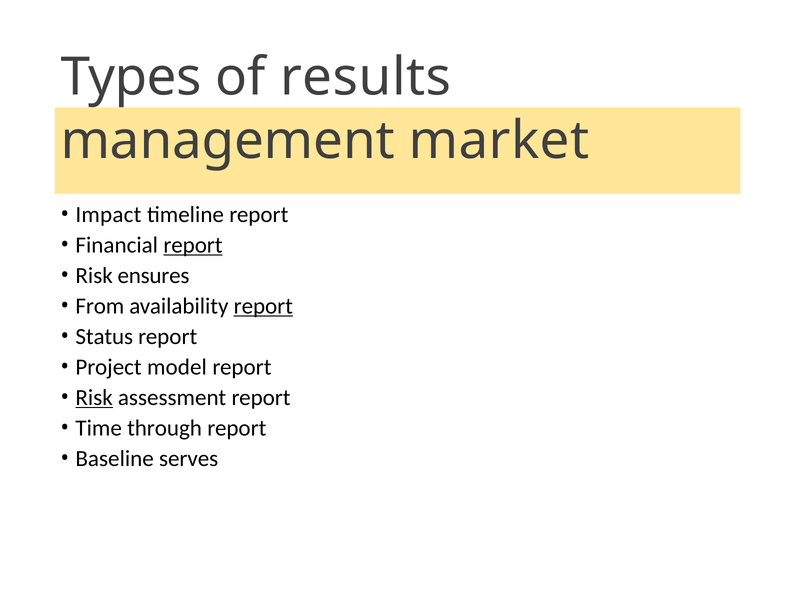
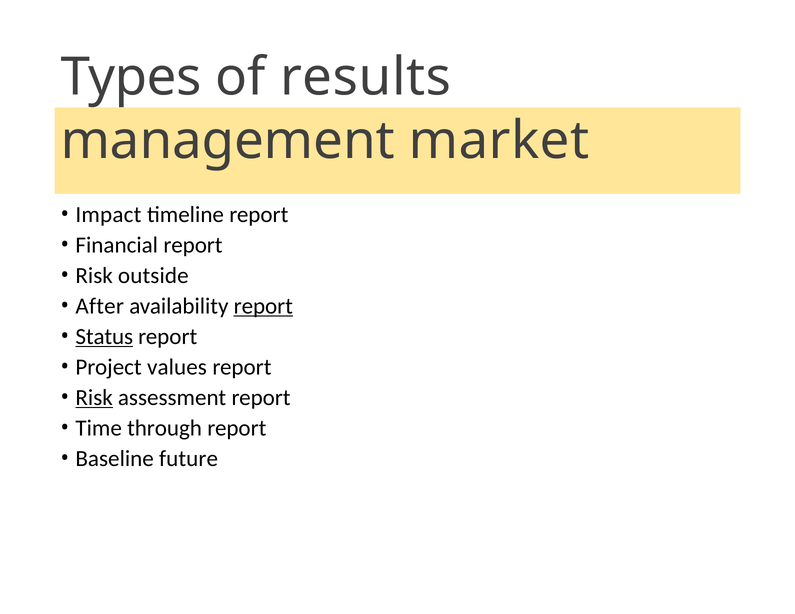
report underline: present -> none (193, 245)
ensures: ensures -> outside (153, 276)
From: From -> After (100, 306)
Status underline: none -> present (104, 337)
model: model -> values (177, 367)
serves: serves -> future (189, 459)
